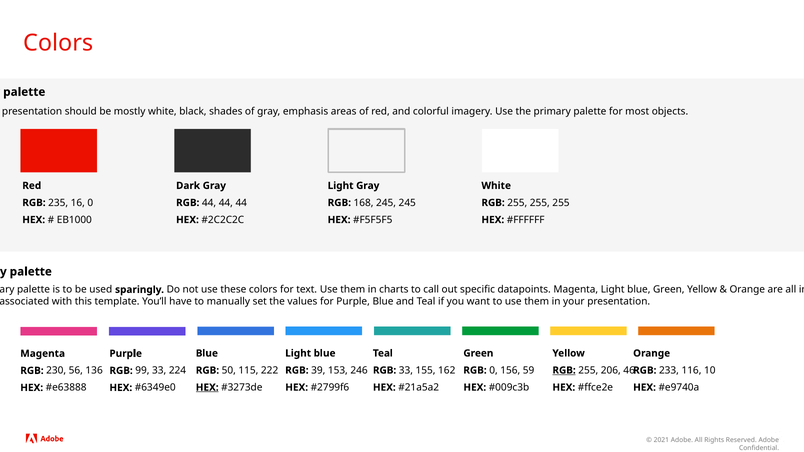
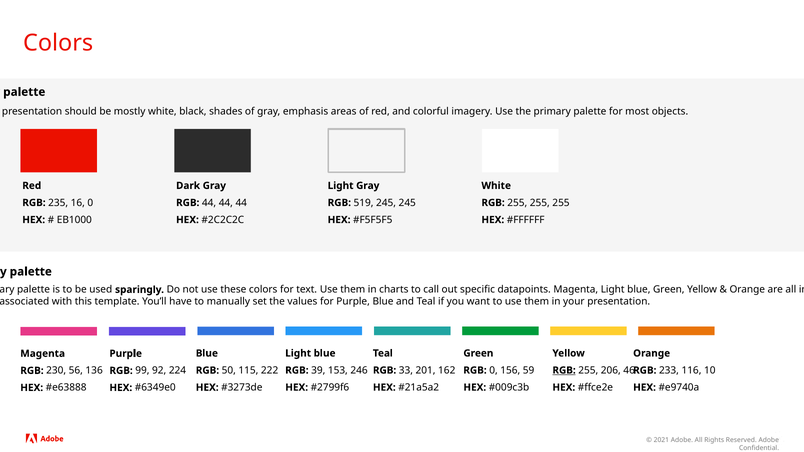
168: 168 -> 519 (364, 203)
155: 155 -> 201 (426, 371)
99 33: 33 -> 92 (159, 371)
HEX underline: present -> none (207, 388)
